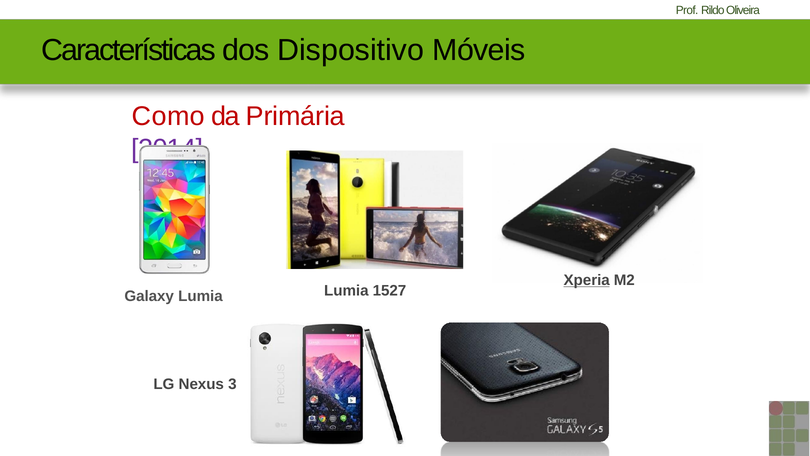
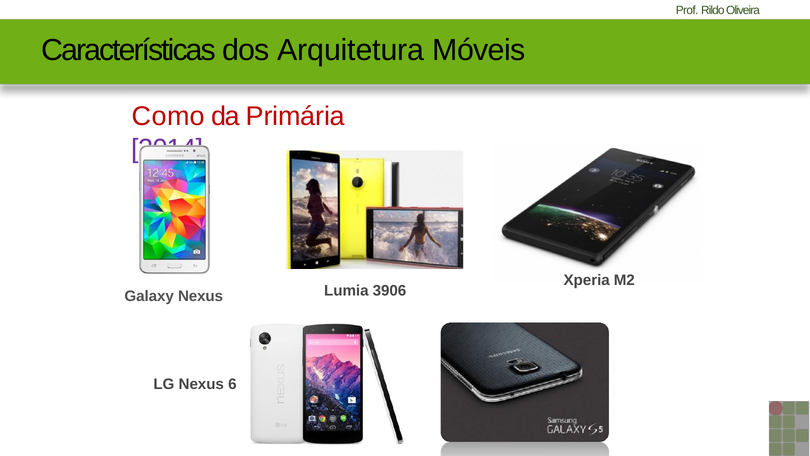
Dispositivo: Dispositivo -> Arquitetura (351, 50)
Xperia underline: present -> none (587, 280)
1527: 1527 -> 3906 (390, 290)
Galaxy Lumia: Lumia -> Nexus (201, 296)
3: 3 -> 6 (232, 384)
